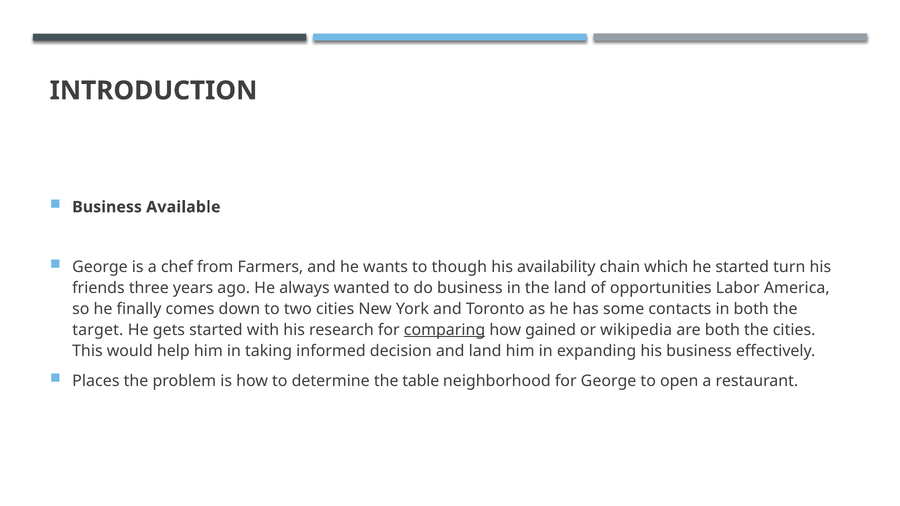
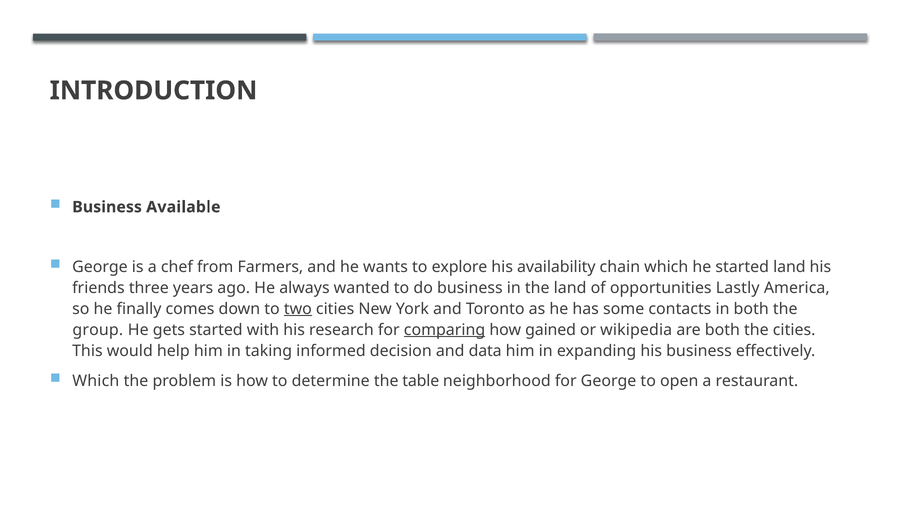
though: though -> explore (459, 267)
started turn: turn -> land (789, 267)
Labor: Labor -> Lastly (738, 288)
two underline: none -> present (298, 309)
target: target -> group (98, 330)
and land: land -> data (485, 351)
Places: Places -> Which (96, 381)
